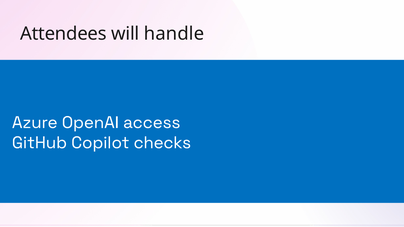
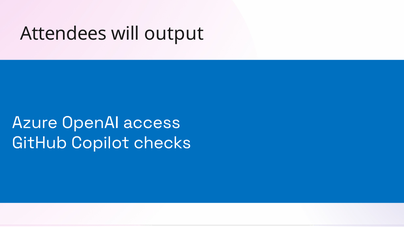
handle: handle -> output (174, 34)
